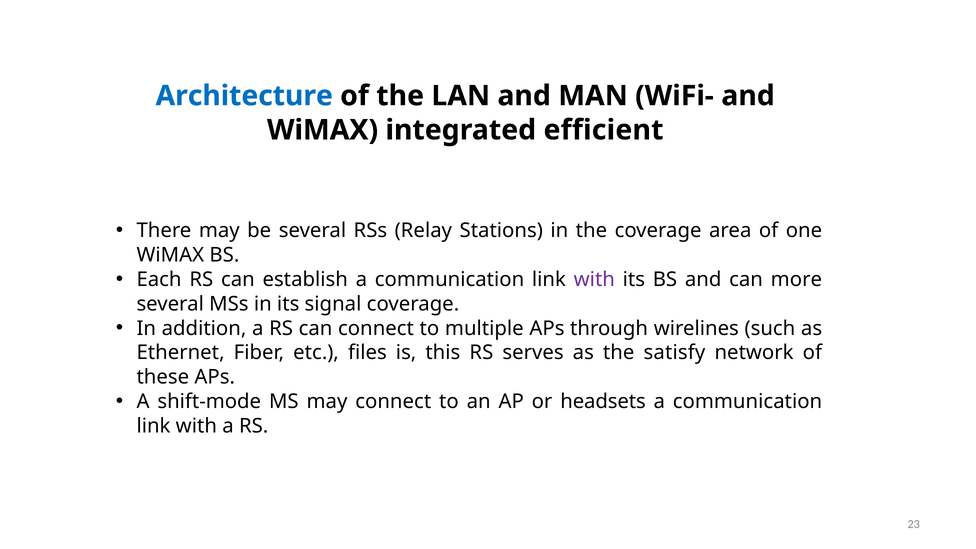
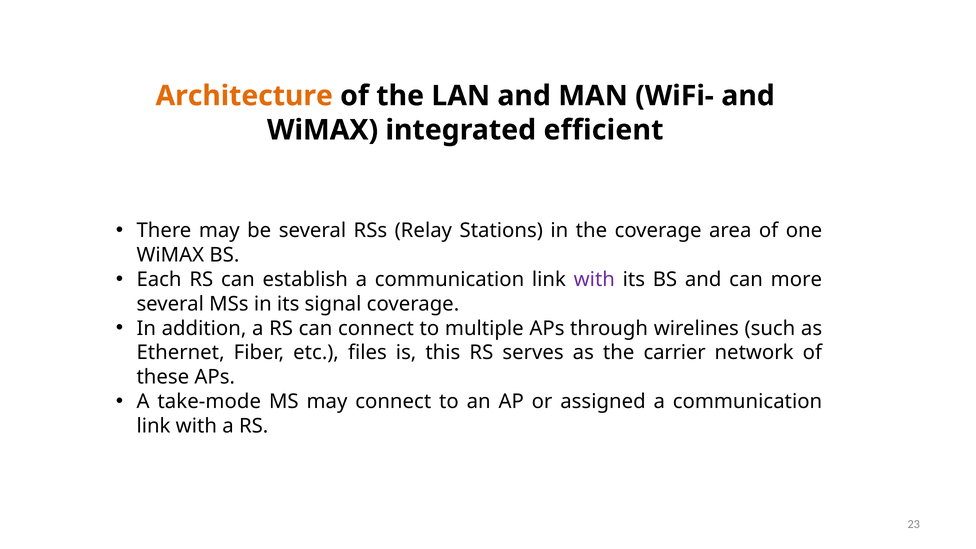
Architecture colour: blue -> orange (244, 96)
satisfy: satisfy -> carrier (675, 353)
shift-mode: shift-mode -> take-mode (209, 402)
headsets: headsets -> assigned (603, 402)
